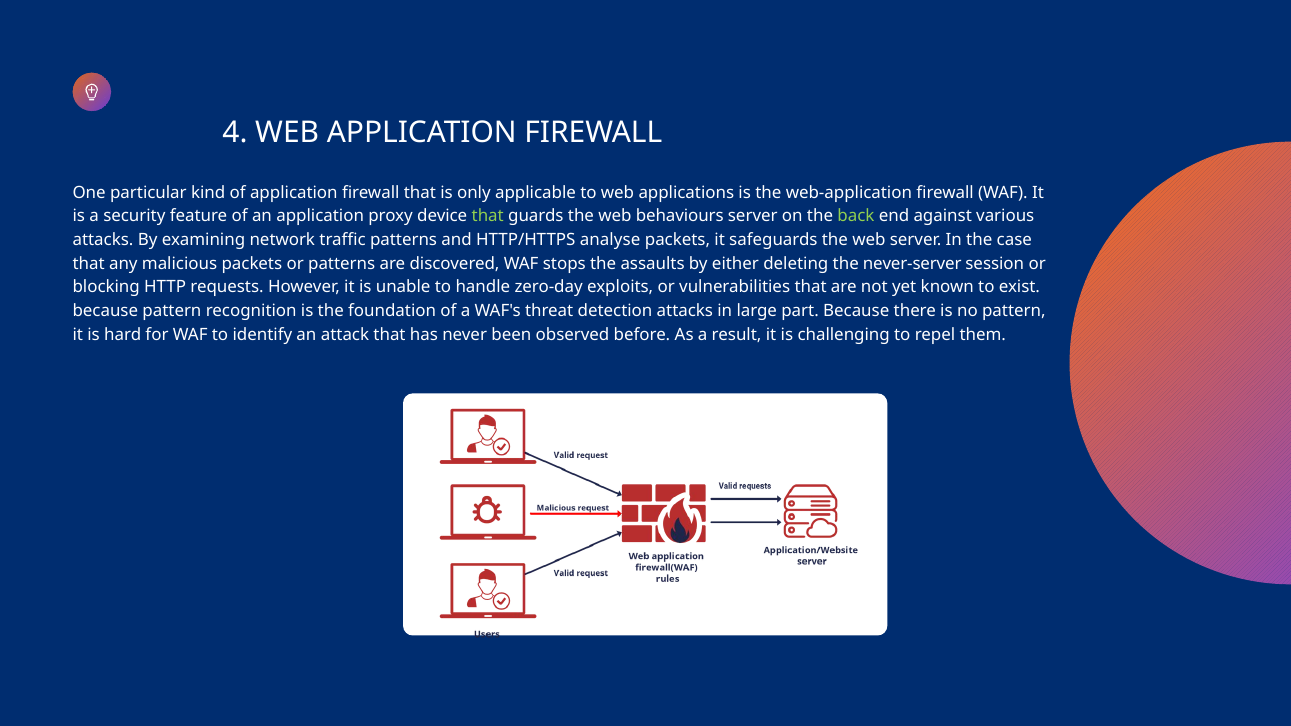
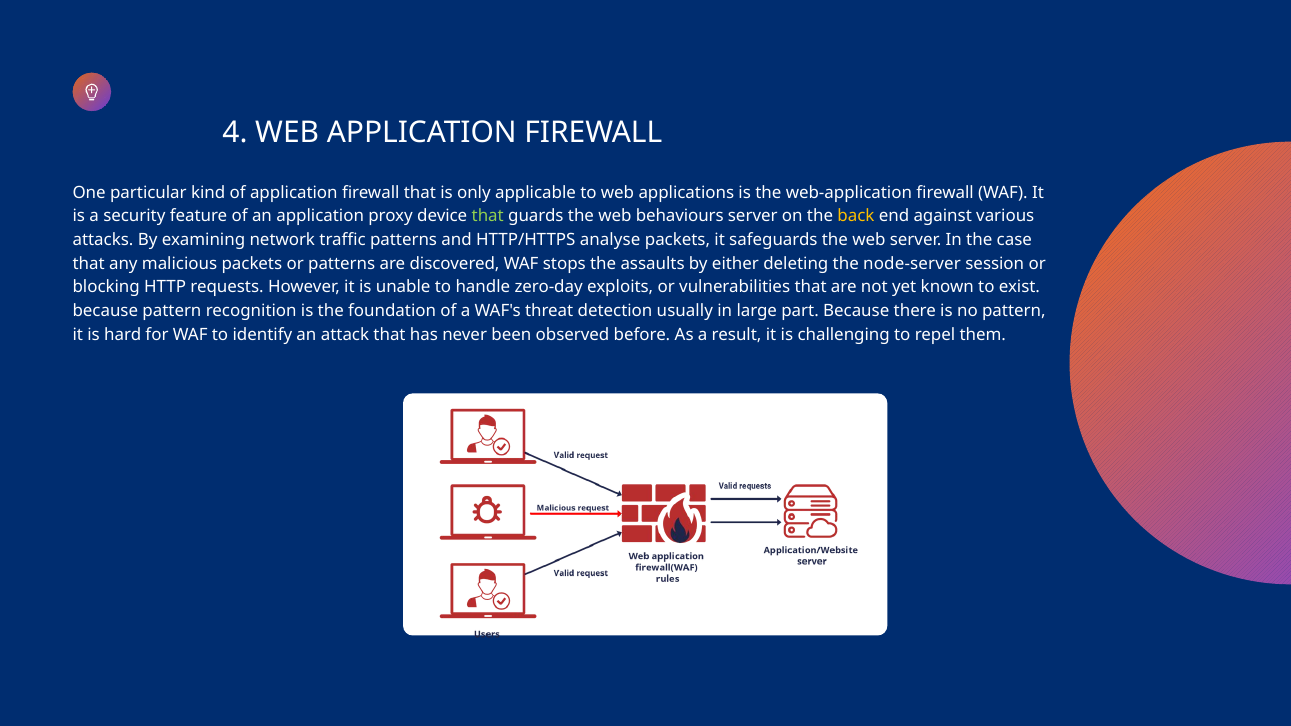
back colour: light green -> yellow (856, 216)
never-server: never-server -> node-server (912, 264)
detection attacks: attacks -> usually (685, 311)
